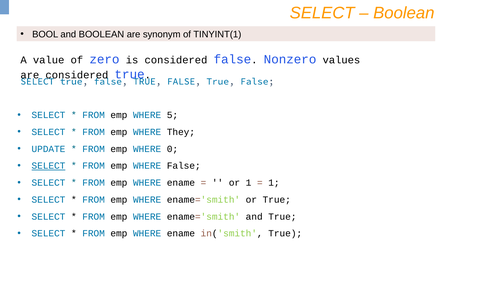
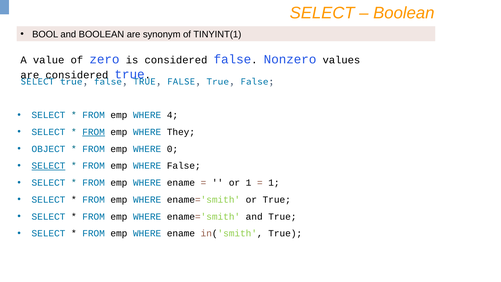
5: 5 -> 4 (172, 115)
FROM underline: none -> present (94, 132)
UPDATE: UPDATE -> OBJECT (48, 149)
